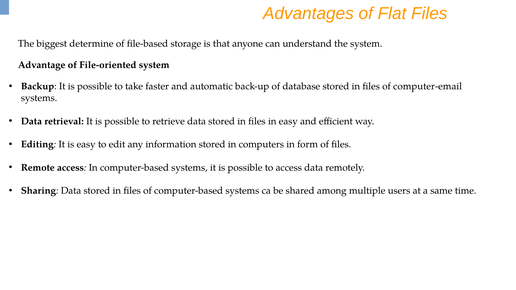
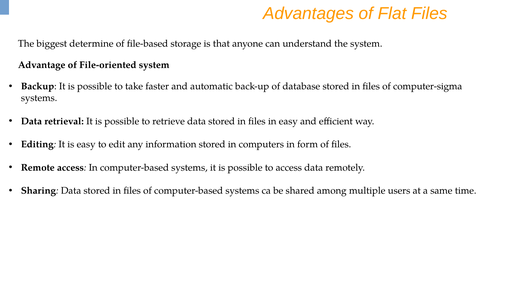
computer-email: computer-email -> computer-sigma (428, 86)
